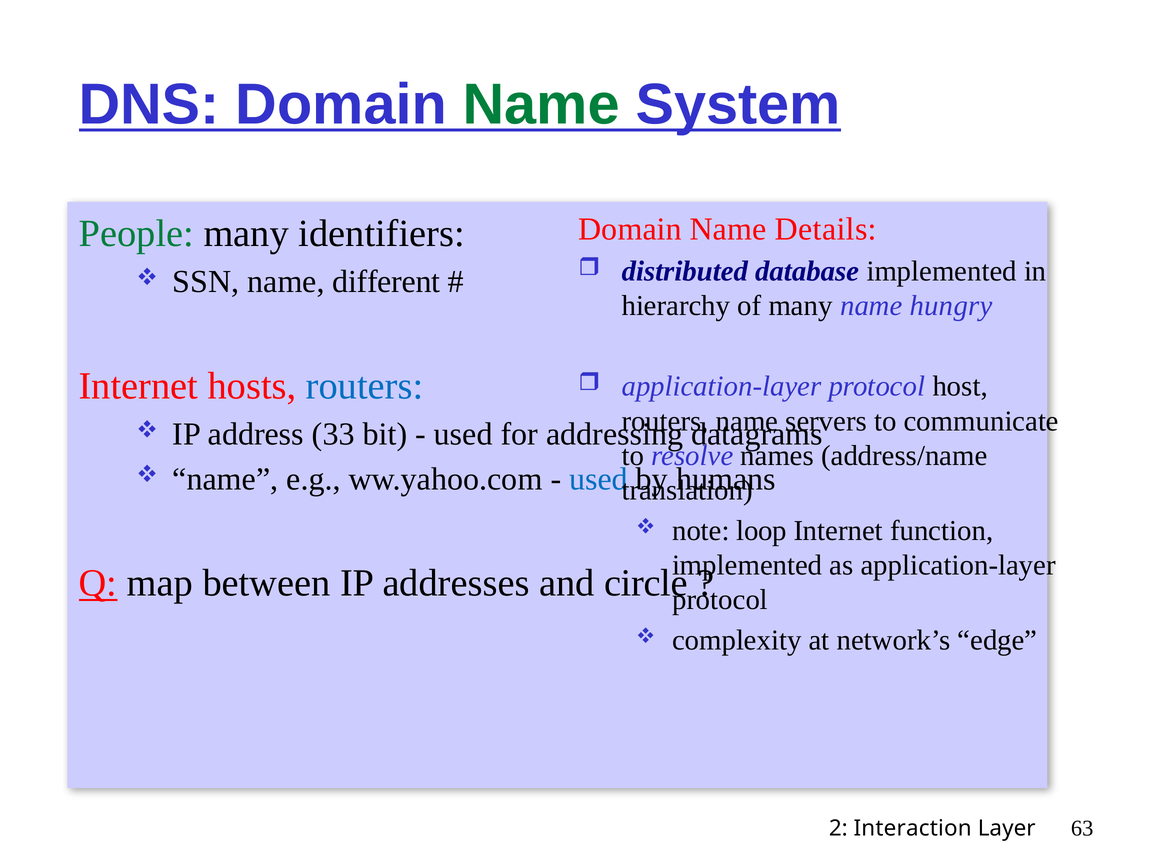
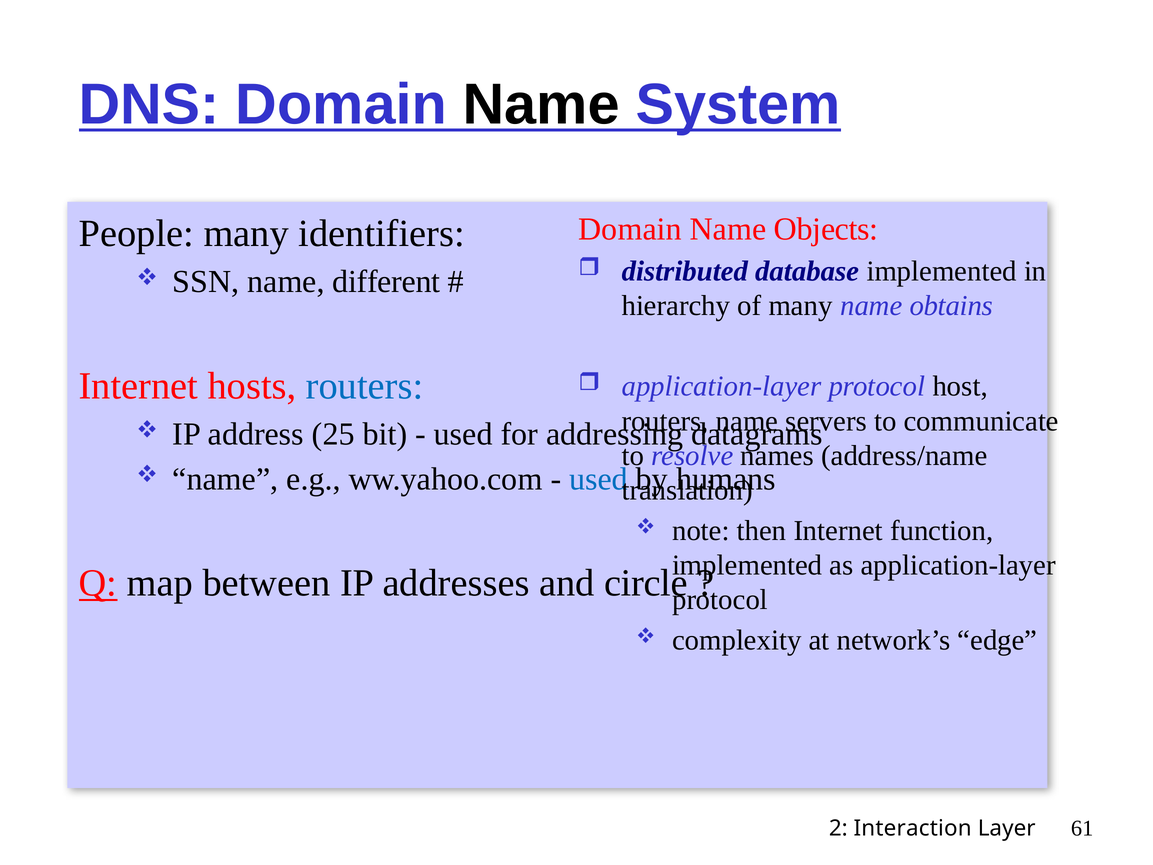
Name colour: green -> black (541, 105)
Details: Details -> Objects (826, 229)
People colour: green -> black (136, 233)
hungry: hungry -> obtains (951, 306)
33: 33 -> 25 (333, 434)
loop: loop -> then (762, 530)
63: 63 -> 61 (1082, 828)
